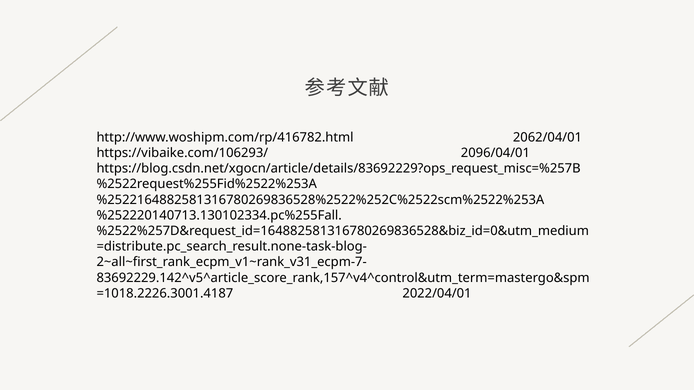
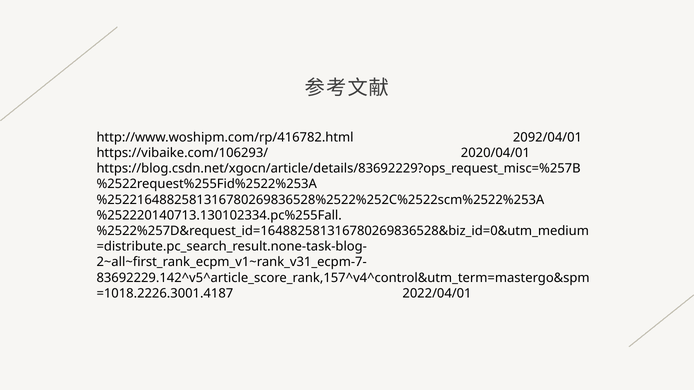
2062/04/01: 2062/04/01 -> 2092/04/01 (547, 137)
2096/04/01: 2096/04/01 -> 2020/04/01 (495, 153)
